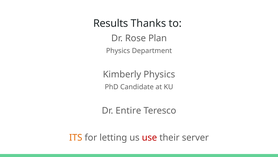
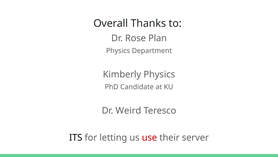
Results: Results -> Overall (111, 23)
Entire: Entire -> Weird (128, 110)
ITS colour: orange -> black (76, 137)
